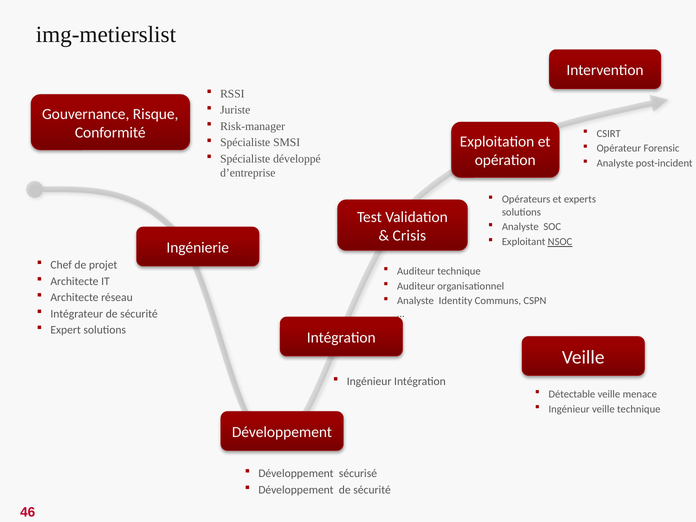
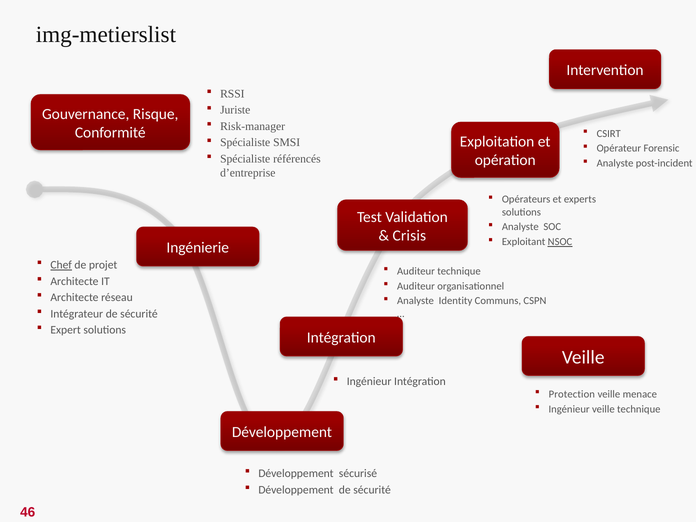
développé: développé -> référencés (297, 159)
Chef underline: none -> present (61, 265)
Détectable: Détectable -> Protection (572, 394)
